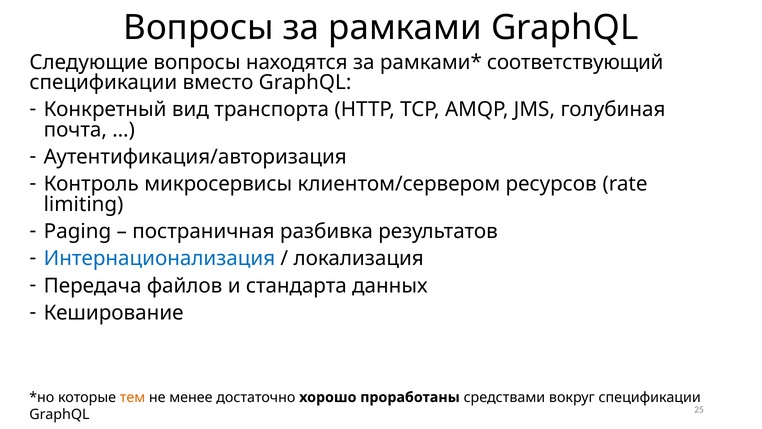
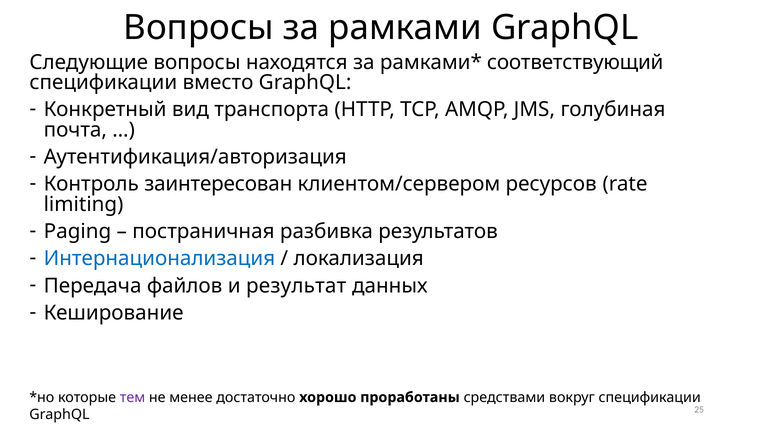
микросервисы: микросервисы -> заинтересован (218, 184)
стандарта: стандарта -> результат (296, 286)
тем colour: orange -> purple (133, 397)
